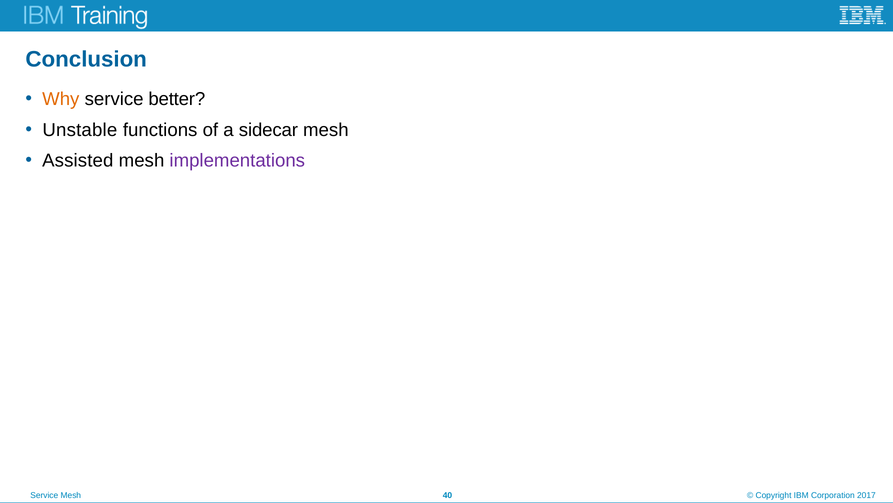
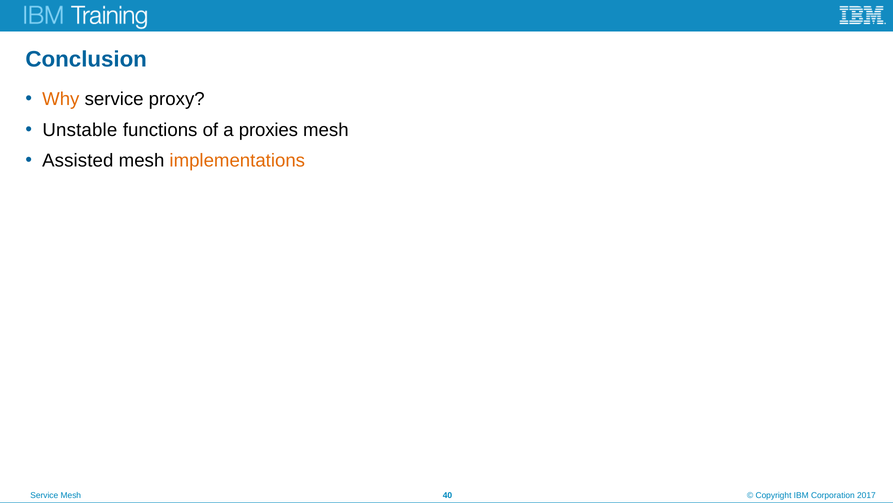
better: better -> proxy (177, 99)
sidecar: sidecar -> proxies (268, 130)
implementations colour: purple -> orange (237, 161)
